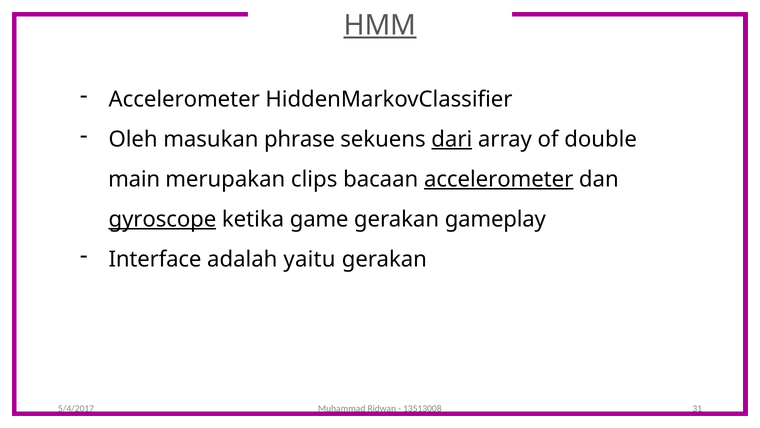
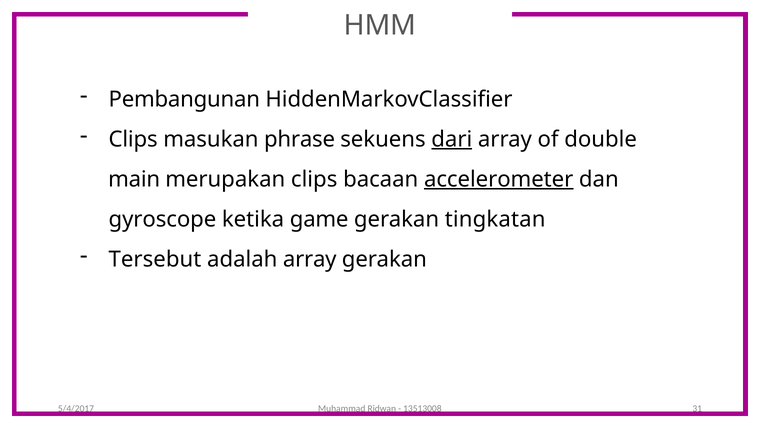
HMM underline: present -> none (380, 25)
Accelerometer: Accelerometer -> Pembangunan (184, 99)
Oleh: Oleh -> Clips (133, 139)
gyroscope underline: present -> none (162, 219)
gameplay: gameplay -> tingkatan (495, 219)
Interface: Interface -> Tersebut (155, 259)
adalah yaitu: yaitu -> array (310, 259)
